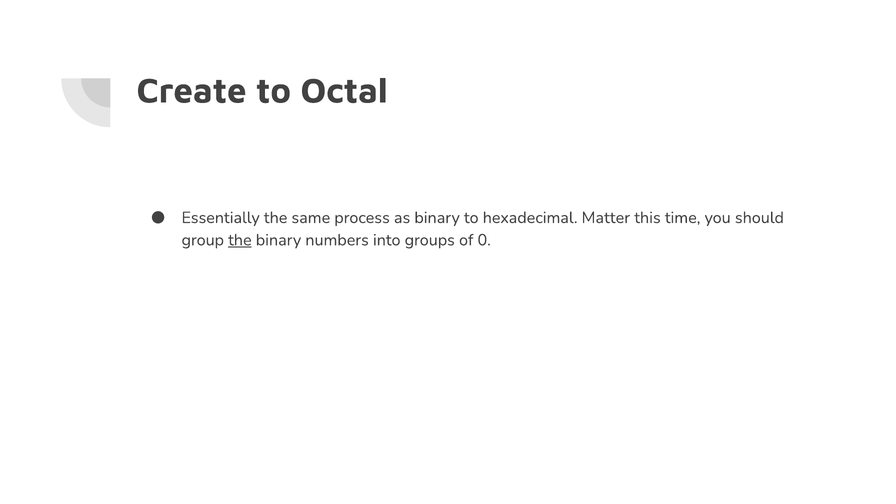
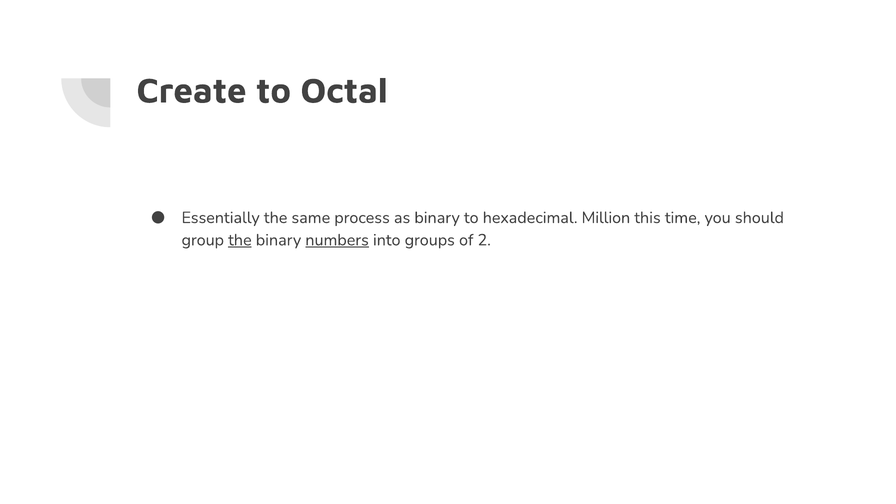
Matter: Matter -> Million (606, 218)
numbers underline: none -> present (337, 240)
0: 0 -> 2 (484, 240)
